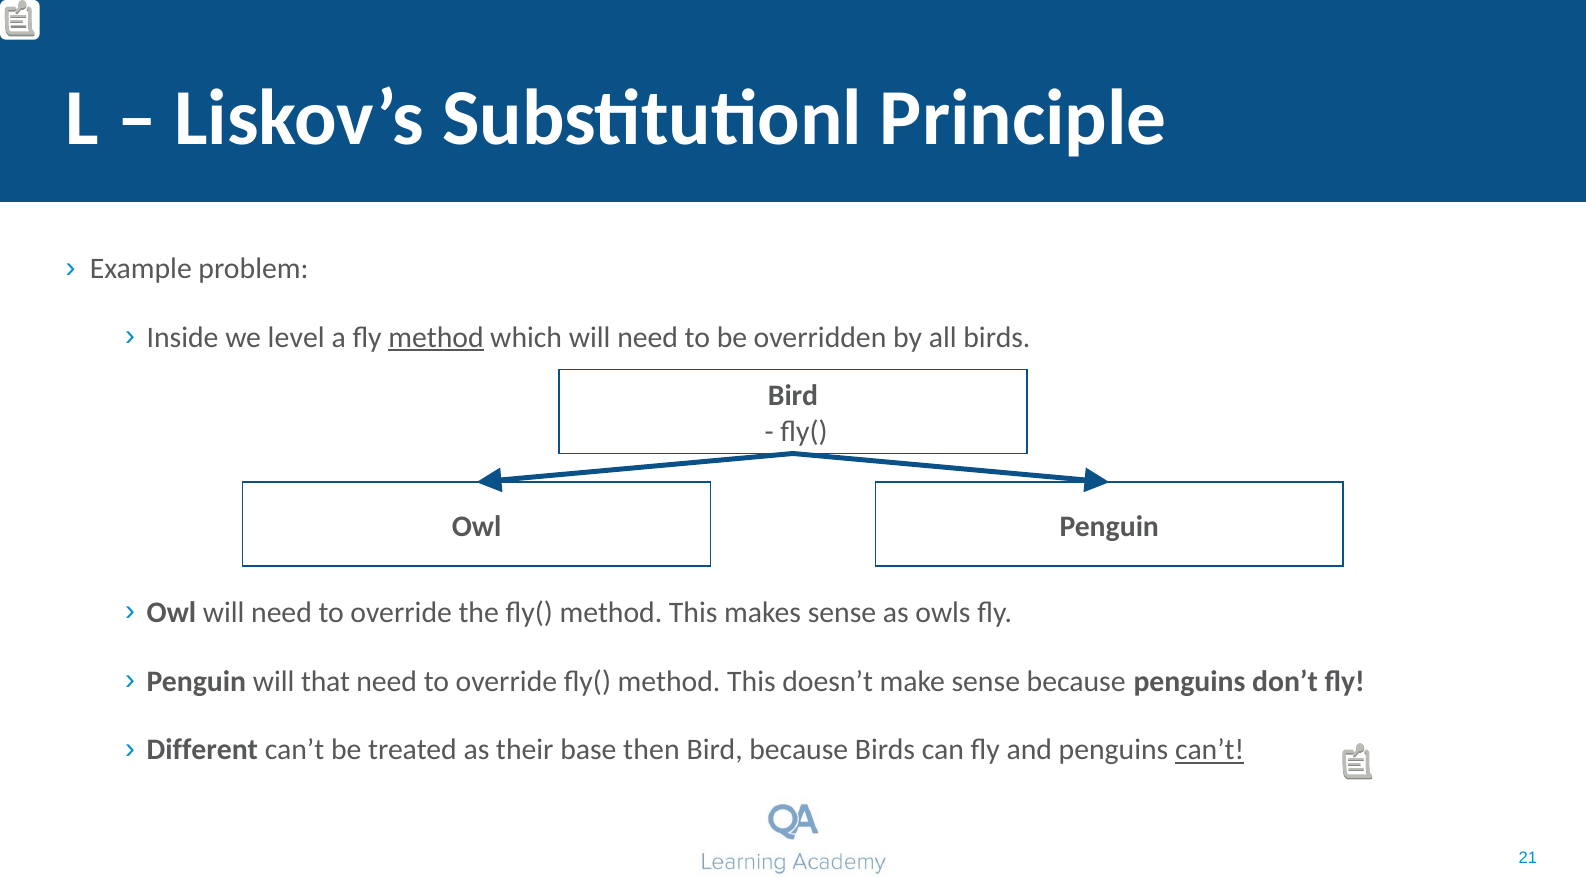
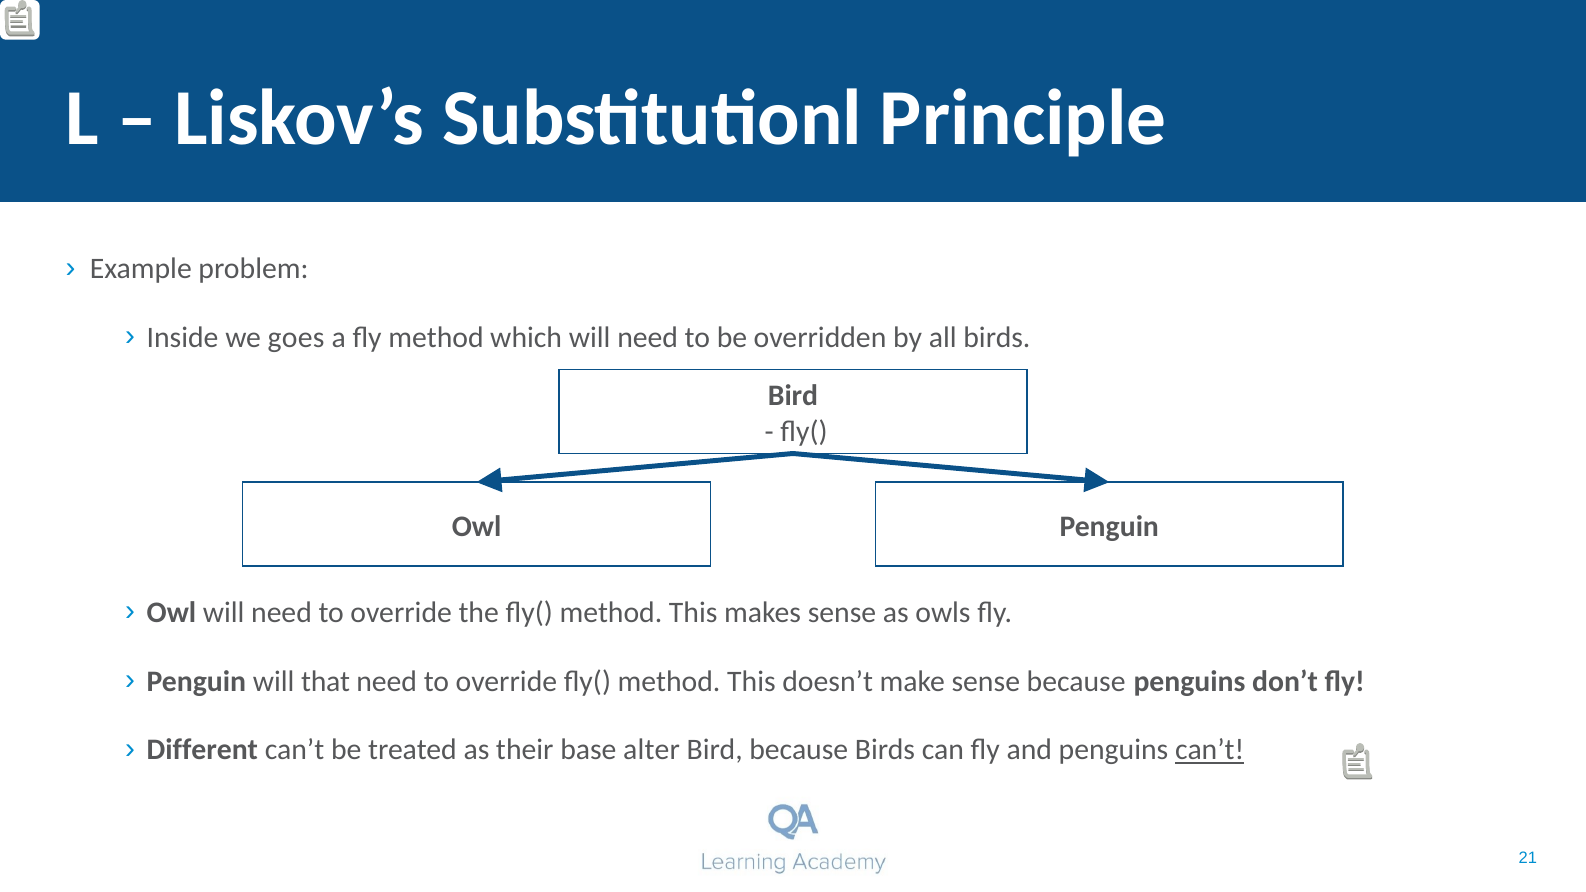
level: level -> goes (296, 338)
method underline: present -> none (436, 338)
then: then -> alter (652, 750)
